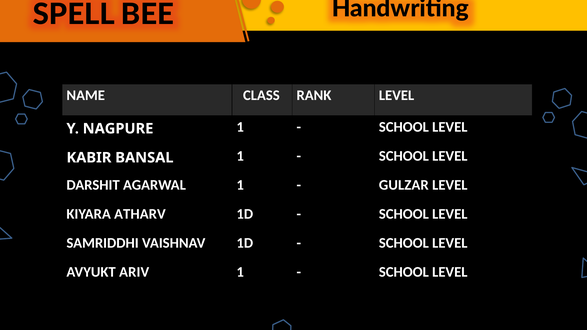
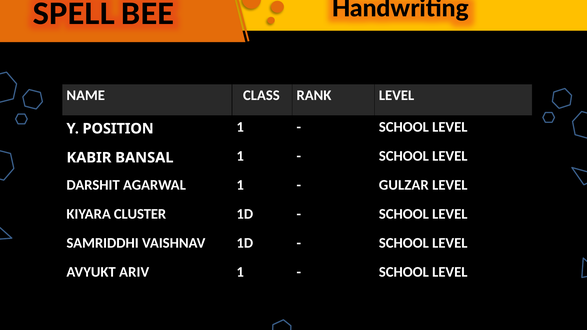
NAGPURE: NAGPURE -> POSITION (118, 129)
ATHARV: ATHARV -> CLUSTER (140, 214)
